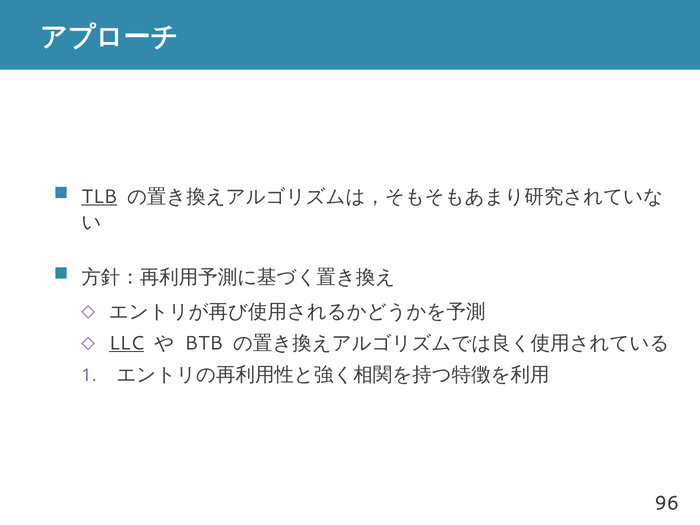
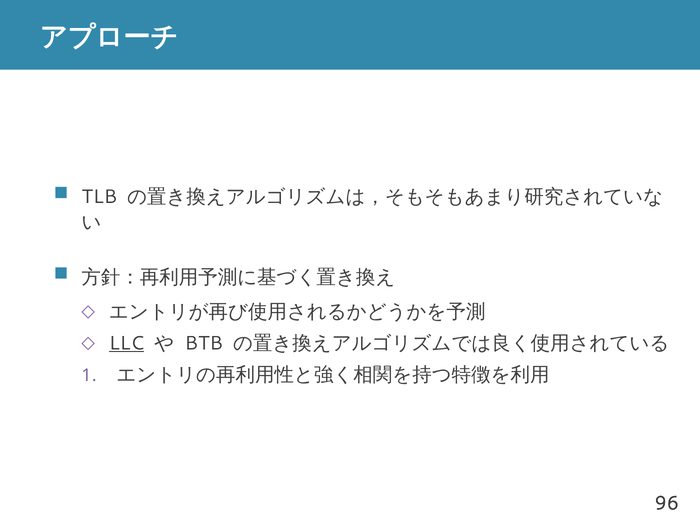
TLB underline: present -> none (99, 197)
